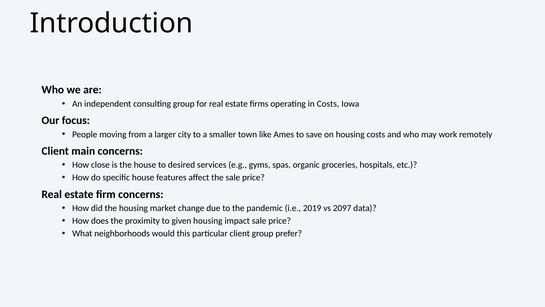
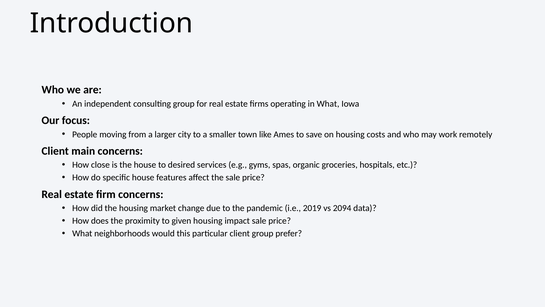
in Costs: Costs -> What (328, 104)
2097: 2097 -> 2094 (342, 208)
